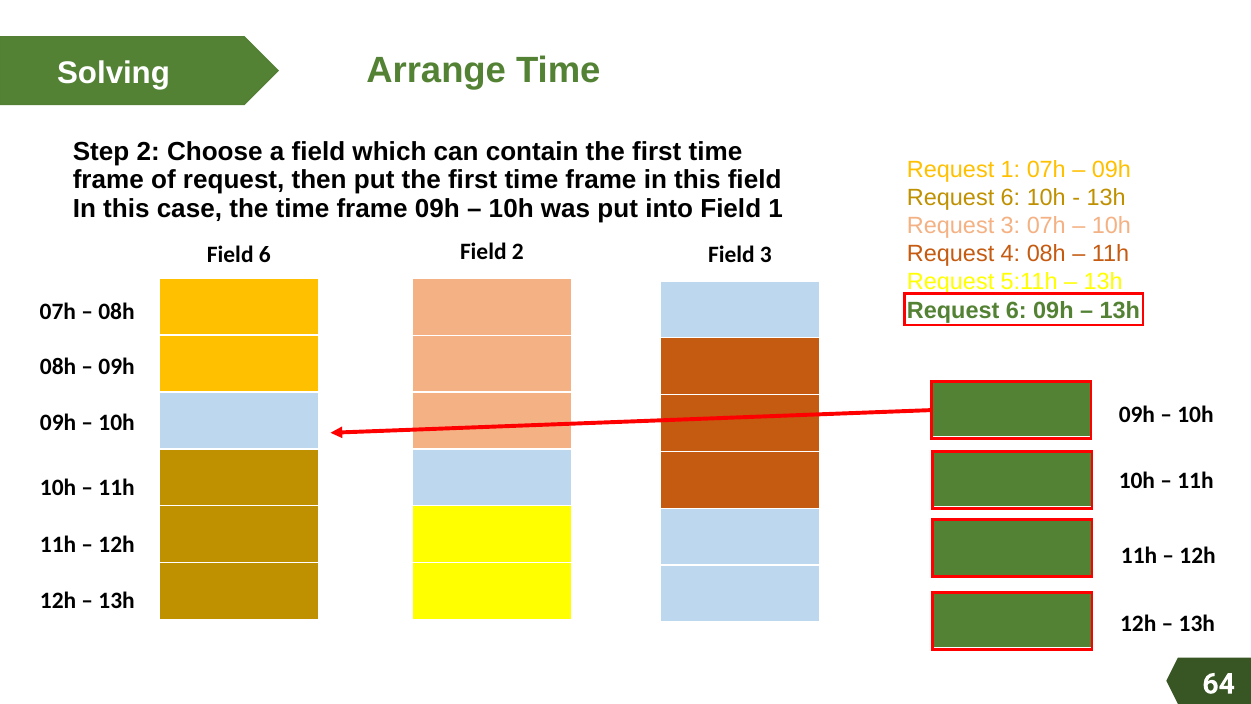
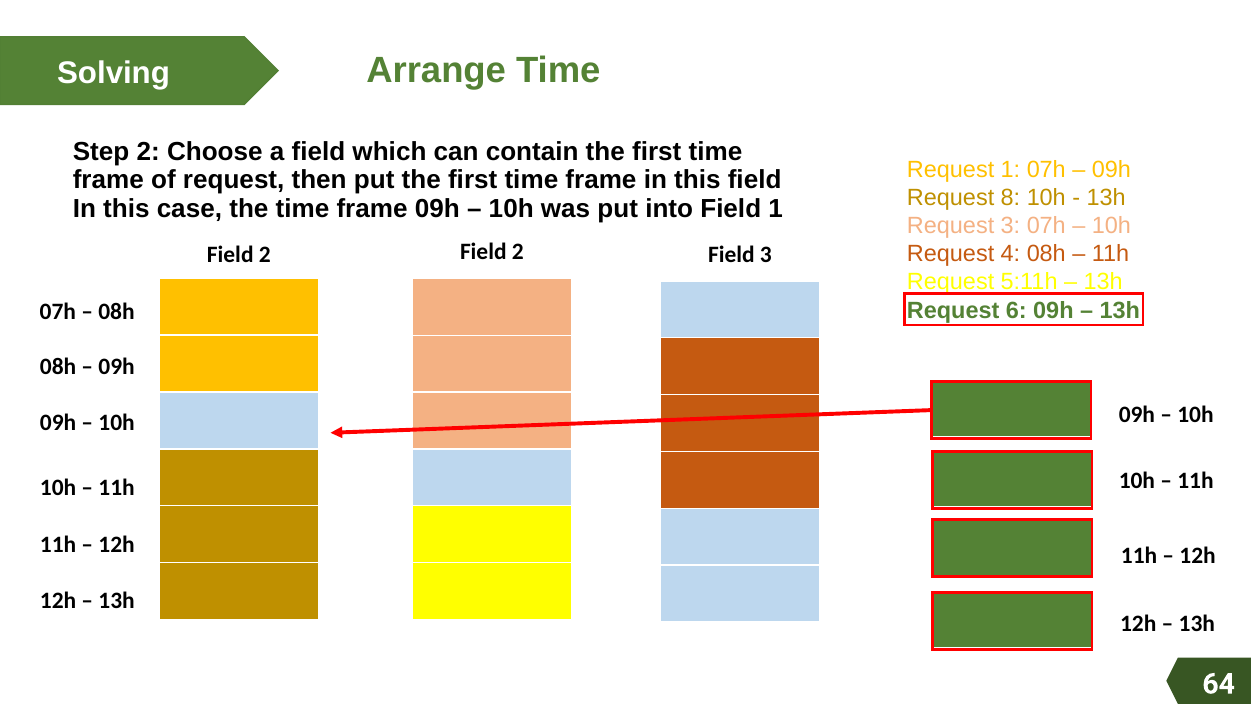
6: 6 -> 8 (1010, 198)
6: 6 -> 2 (265, 254)
